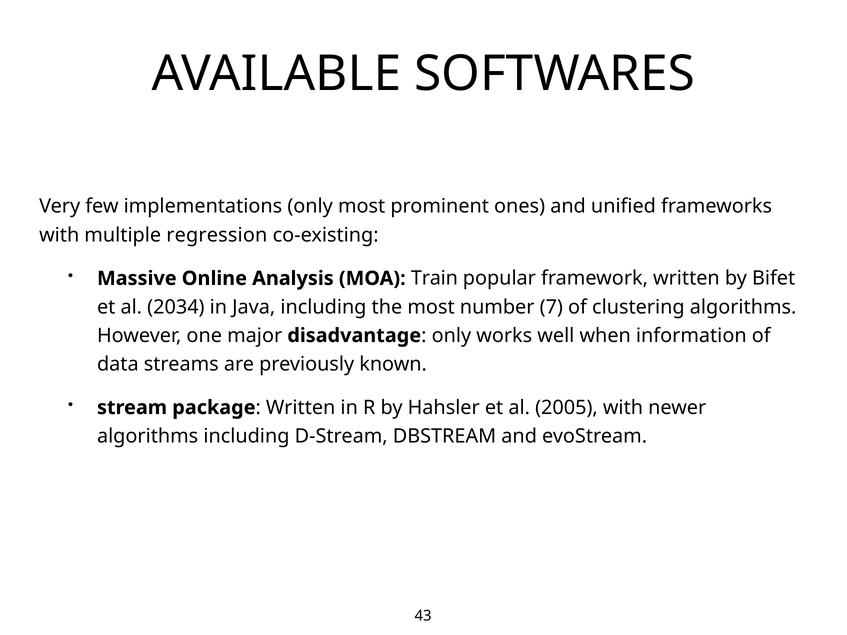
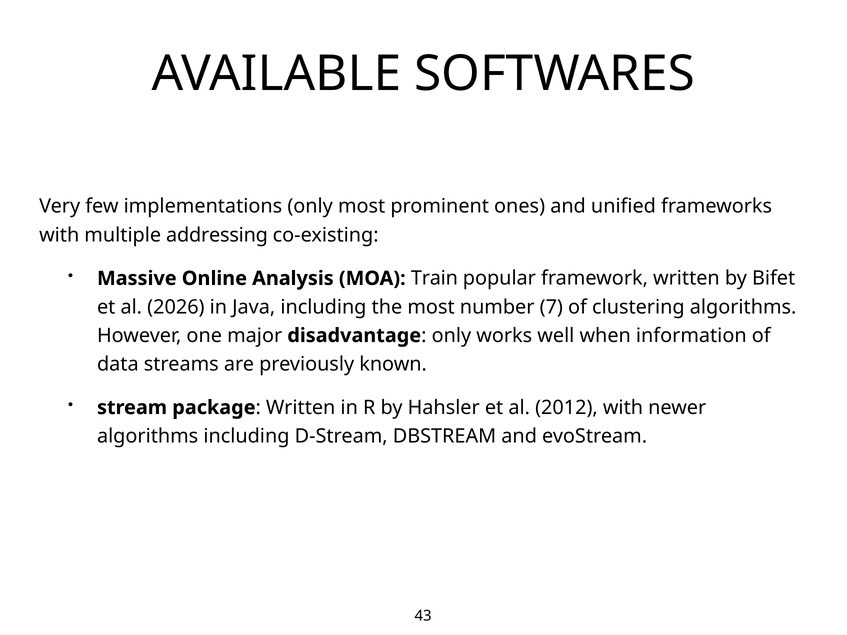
regression: regression -> addressing (217, 235)
2034: 2034 -> 2026 (176, 307)
2005: 2005 -> 2012 (566, 408)
